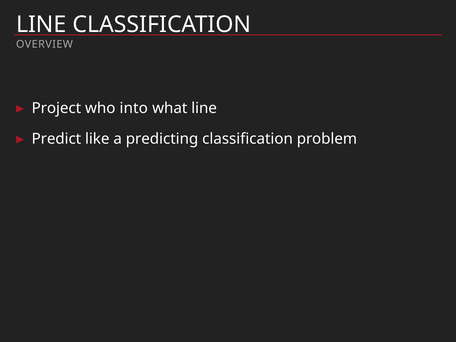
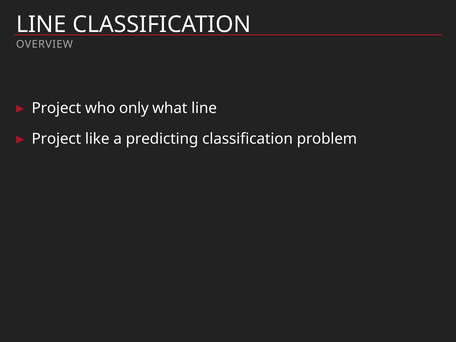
into: into -> only (134, 108)
Predict: Predict -> Project (56, 139)
